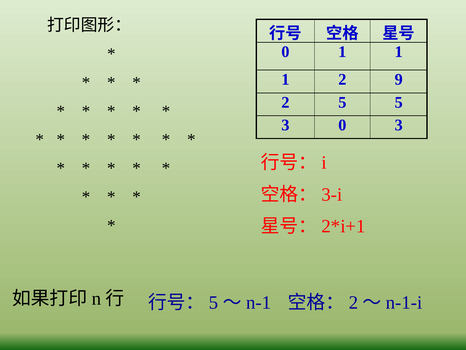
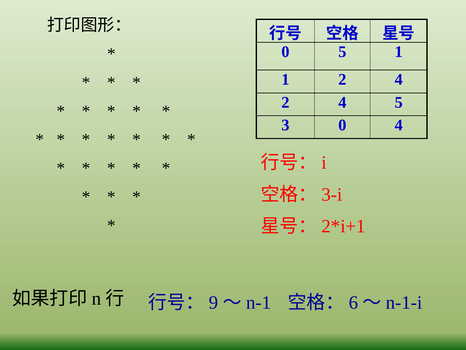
0 1: 1 -> 5 (342, 52)
1 2 9: 9 -> 4 (399, 79)
5: 5 -> 4 (342, 102)
0 3: 3 -> 4 (399, 125)
5: 5 -> 9 (214, 302)
2: 2 -> 6 (353, 302)
